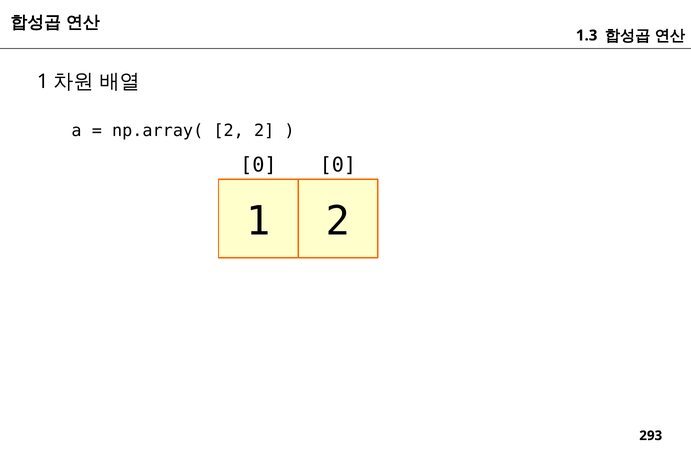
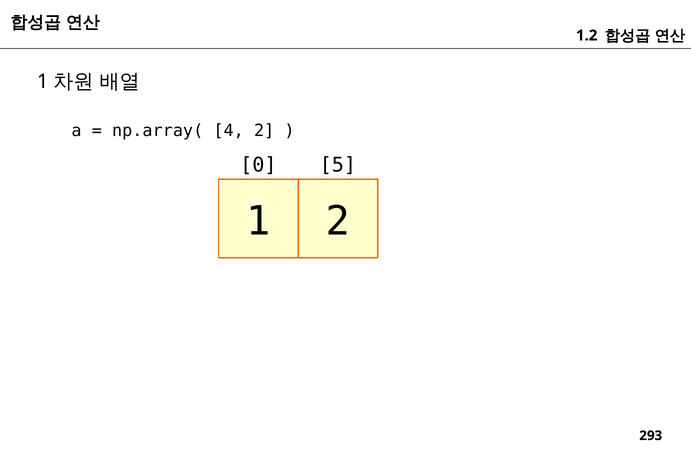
1.3: 1.3 -> 1.2 (587, 35)
np.array( 2: 2 -> 4 (229, 131)
0 0: 0 -> 5 (338, 165)
